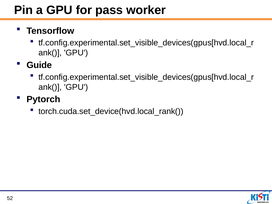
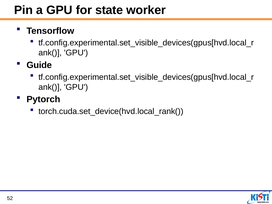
pass: pass -> state (109, 10)
